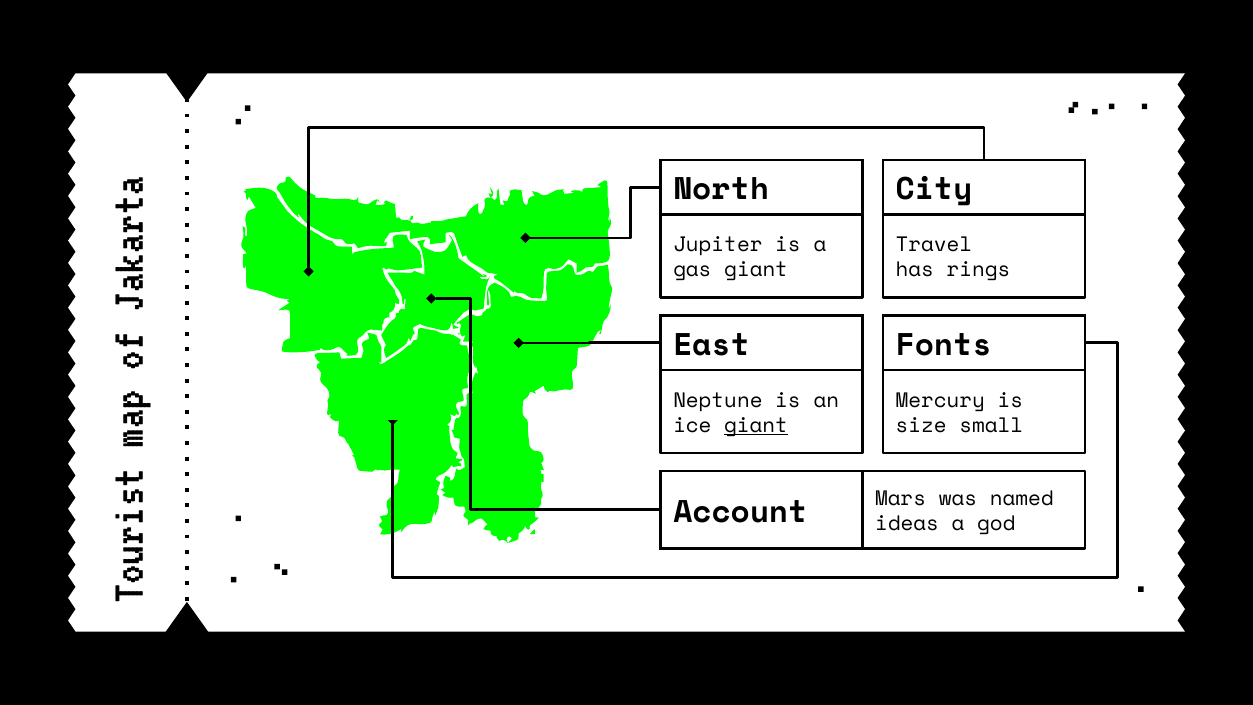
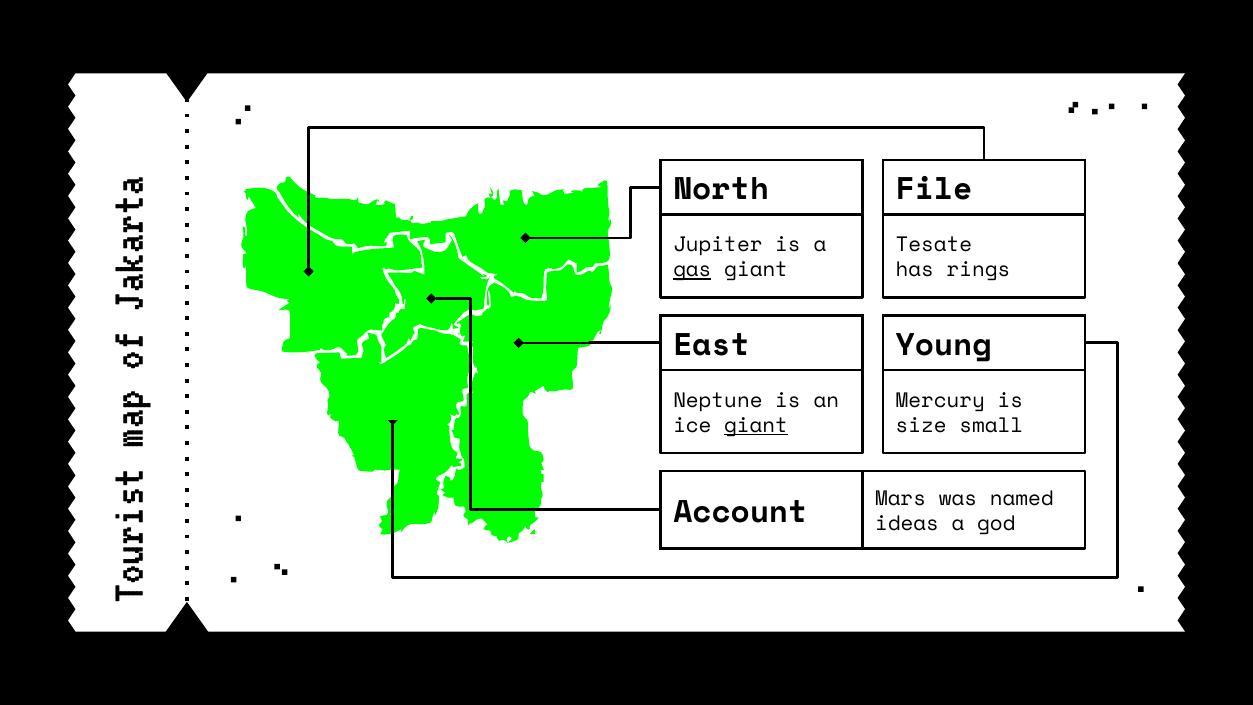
City: City -> File (934, 190)
Travel: Travel -> Tesate (934, 245)
gas underline: none -> present (692, 270)
Fonts: Fonts -> Young (944, 345)
